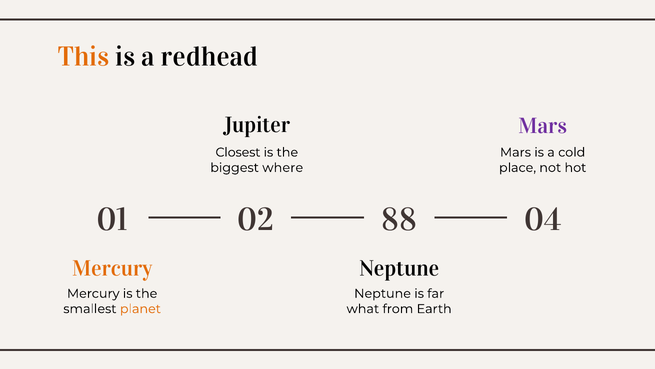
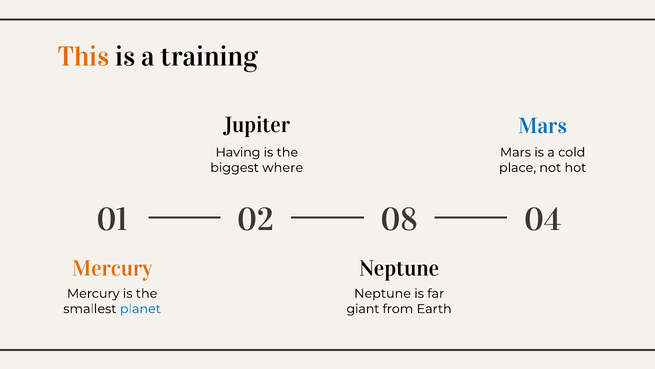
redhead: redhead -> training (210, 57)
Mars colour: purple -> blue (543, 126)
Closest: Closest -> Having (238, 152)
88: 88 -> 08 (399, 220)
planet colour: orange -> blue (140, 308)
what: what -> giant (363, 308)
